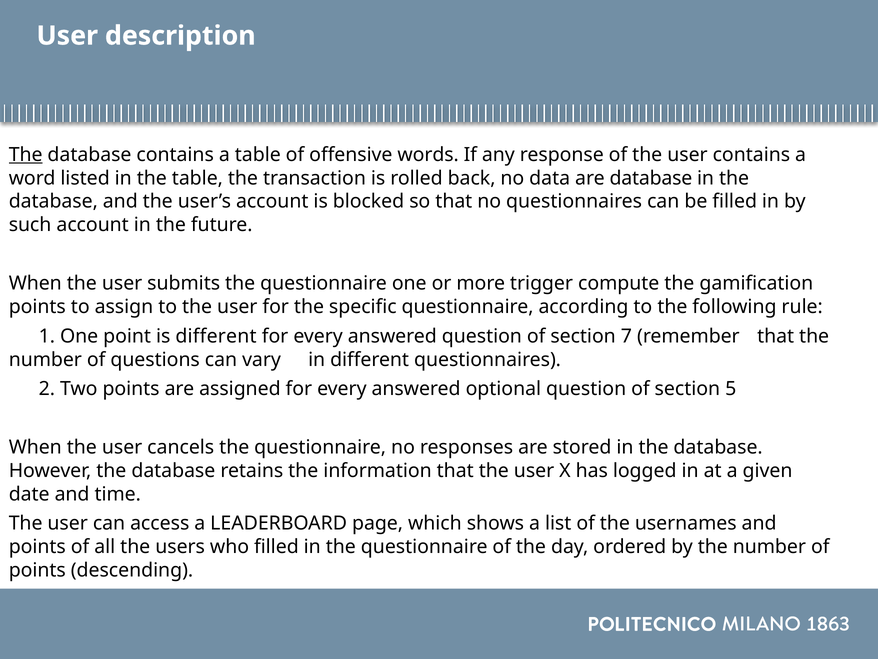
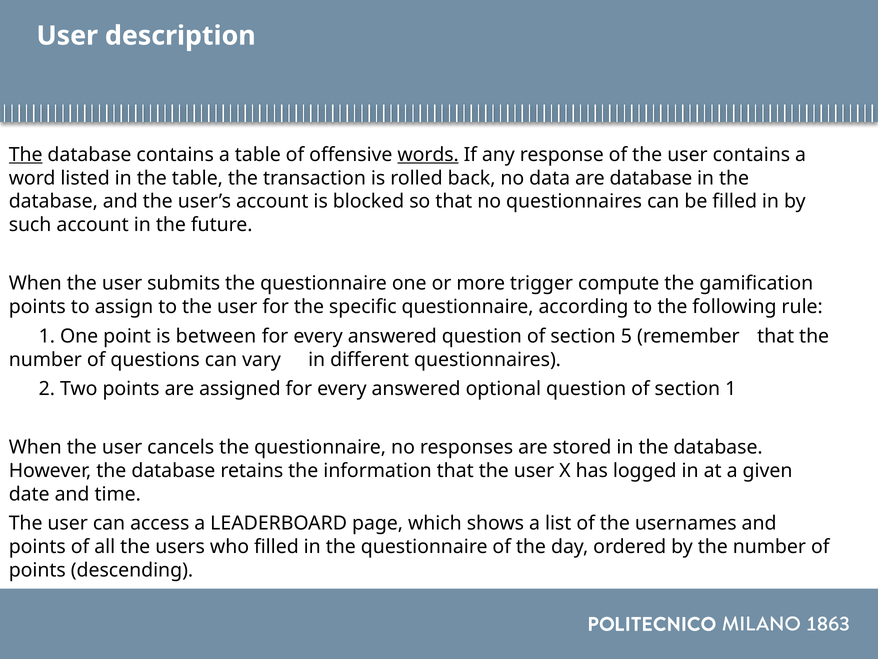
words underline: none -> present (428, 155)
is different: different -> between (216, 336)
7: 7 -> 5 (626, 336)
section 5: 5 -> 1 (731, 389)
